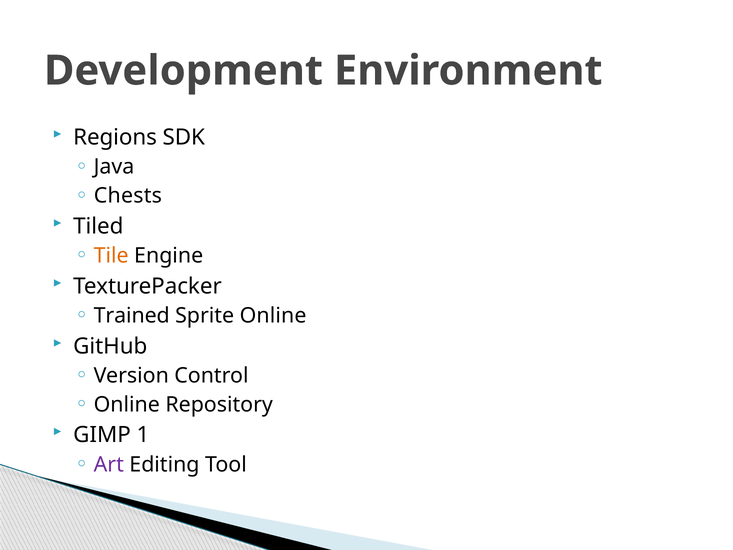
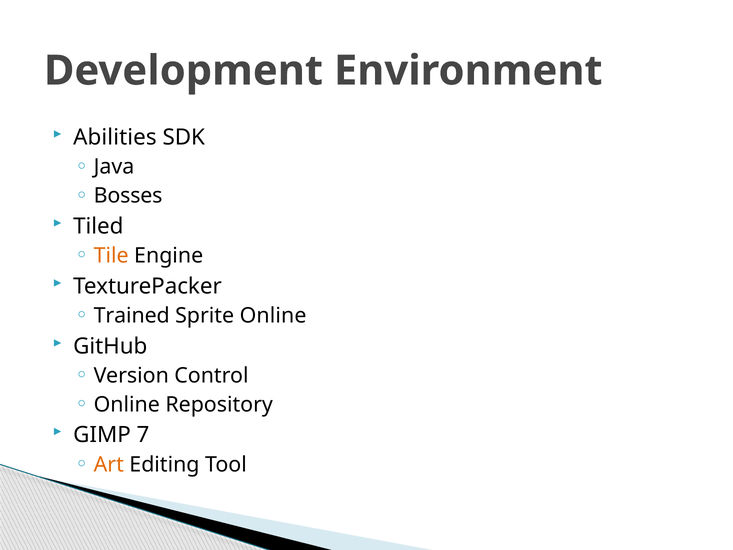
Regions: Regions -> Abilities (115, 137)
Chests: Chests -> Bosses (128, 196)
1: 1 -> 7 (143, 435)
Art colour: purple -> orange (109, 464)
